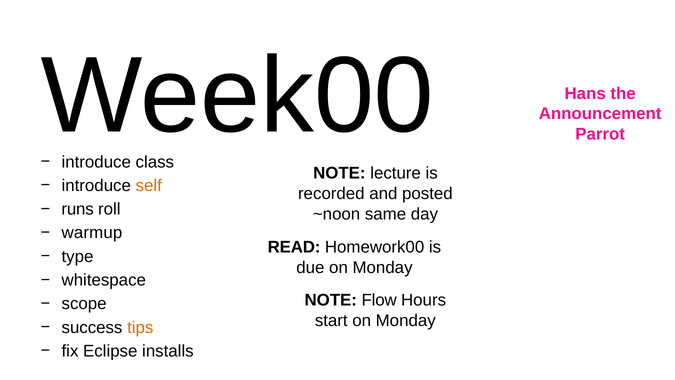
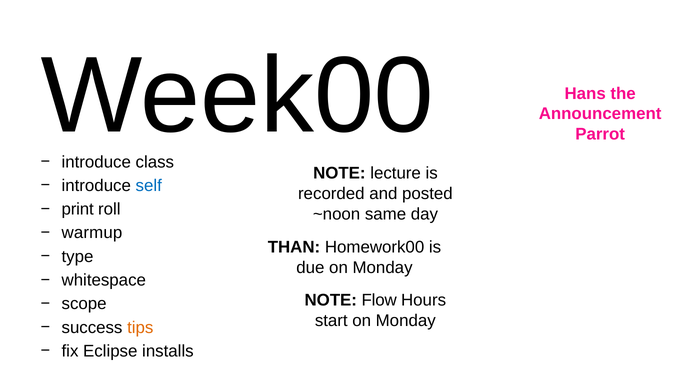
self colour: orange -> blue (149, 185)
runs: runs -> print (78, 209)
READ: READ -> THAN (294, 247)
